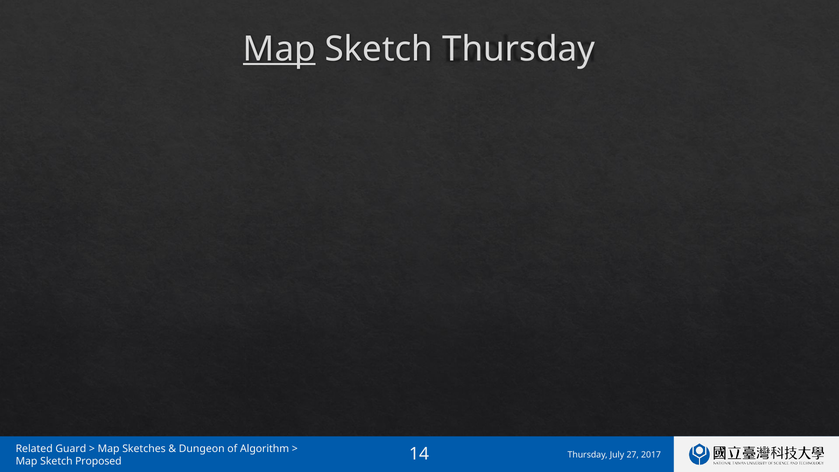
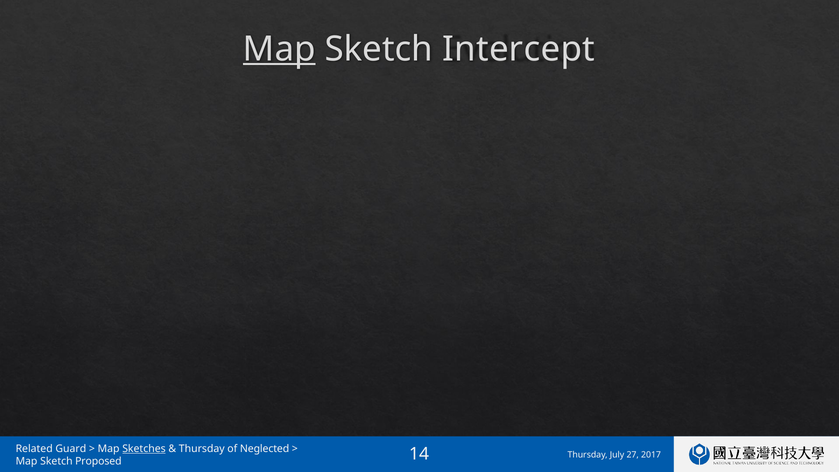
Sketch Thursday: Thursday -> Intercept (519, 49)
Sketches underline: none -> present (144, 449)
Dungeon: Dungeon -> Thursday (202, 449)
Algorithm: Algorithm -> Neglected (265, 449)
